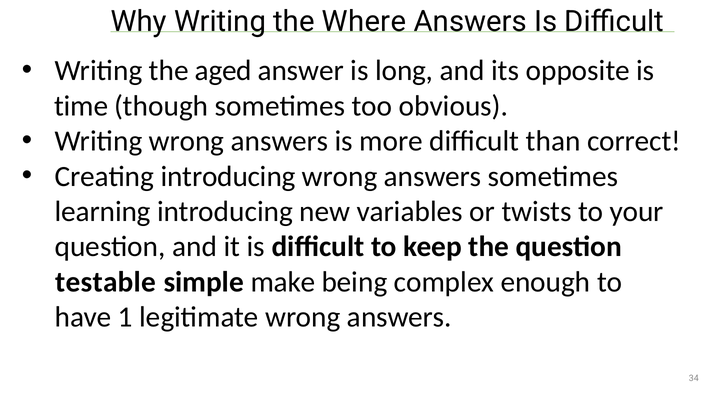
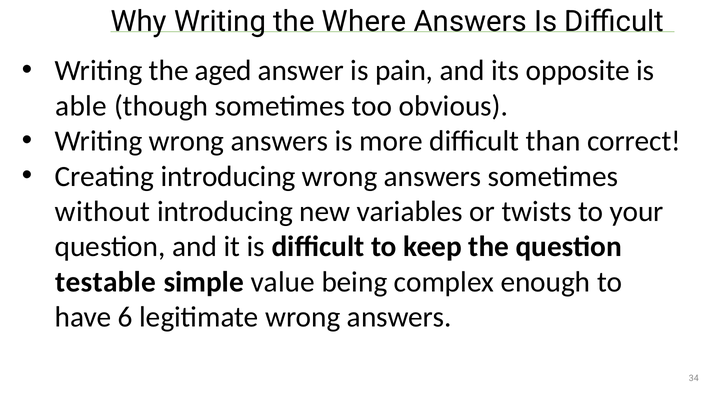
long: long -> pain (404, 71)
time: time -> able (81, 106)
learning: learning -> without (102, 212)
make: make -> value (283, 282)
1: 1 -> 6 (125, 317)
